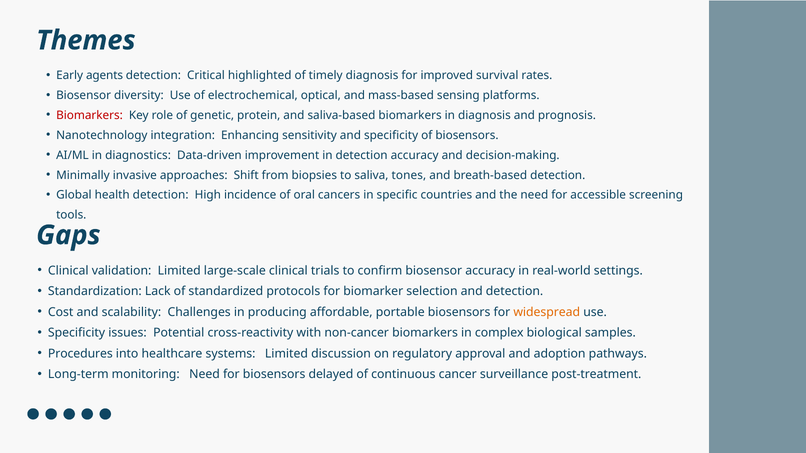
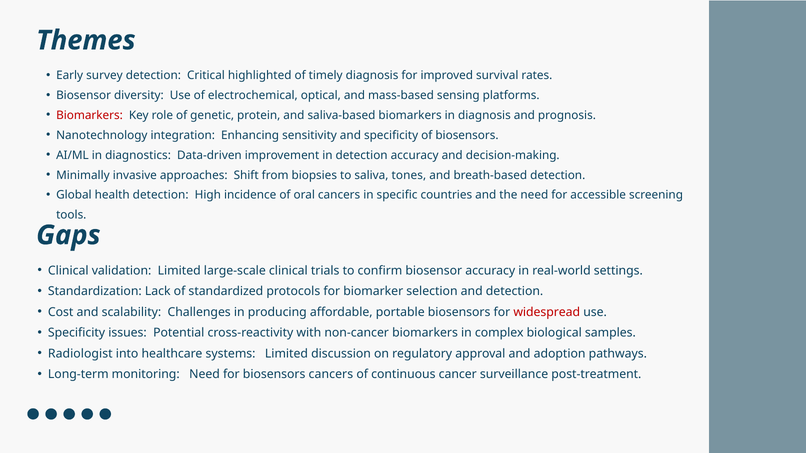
agents: agents -> survey (104, 75)
widespread colour: orange -> red (547, 312)
Procedures: Procedures -> Radiologist (80, 354)
biosensors delayed: delayed -> cancers (331, 375)
